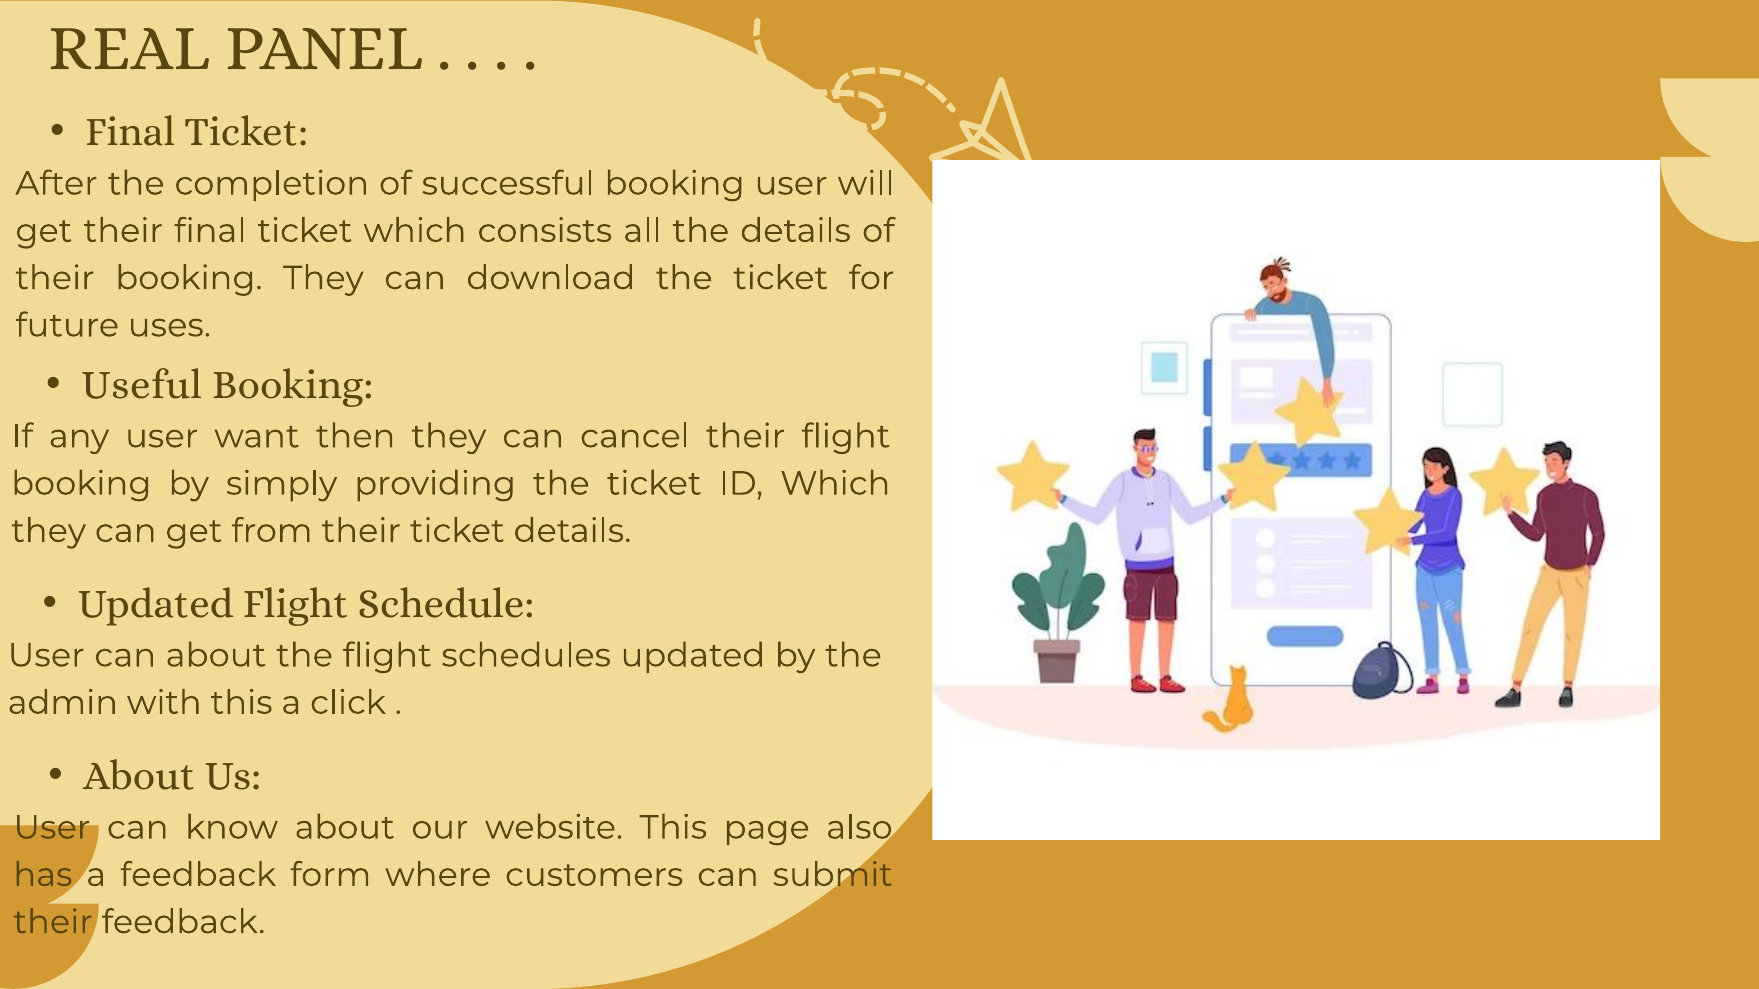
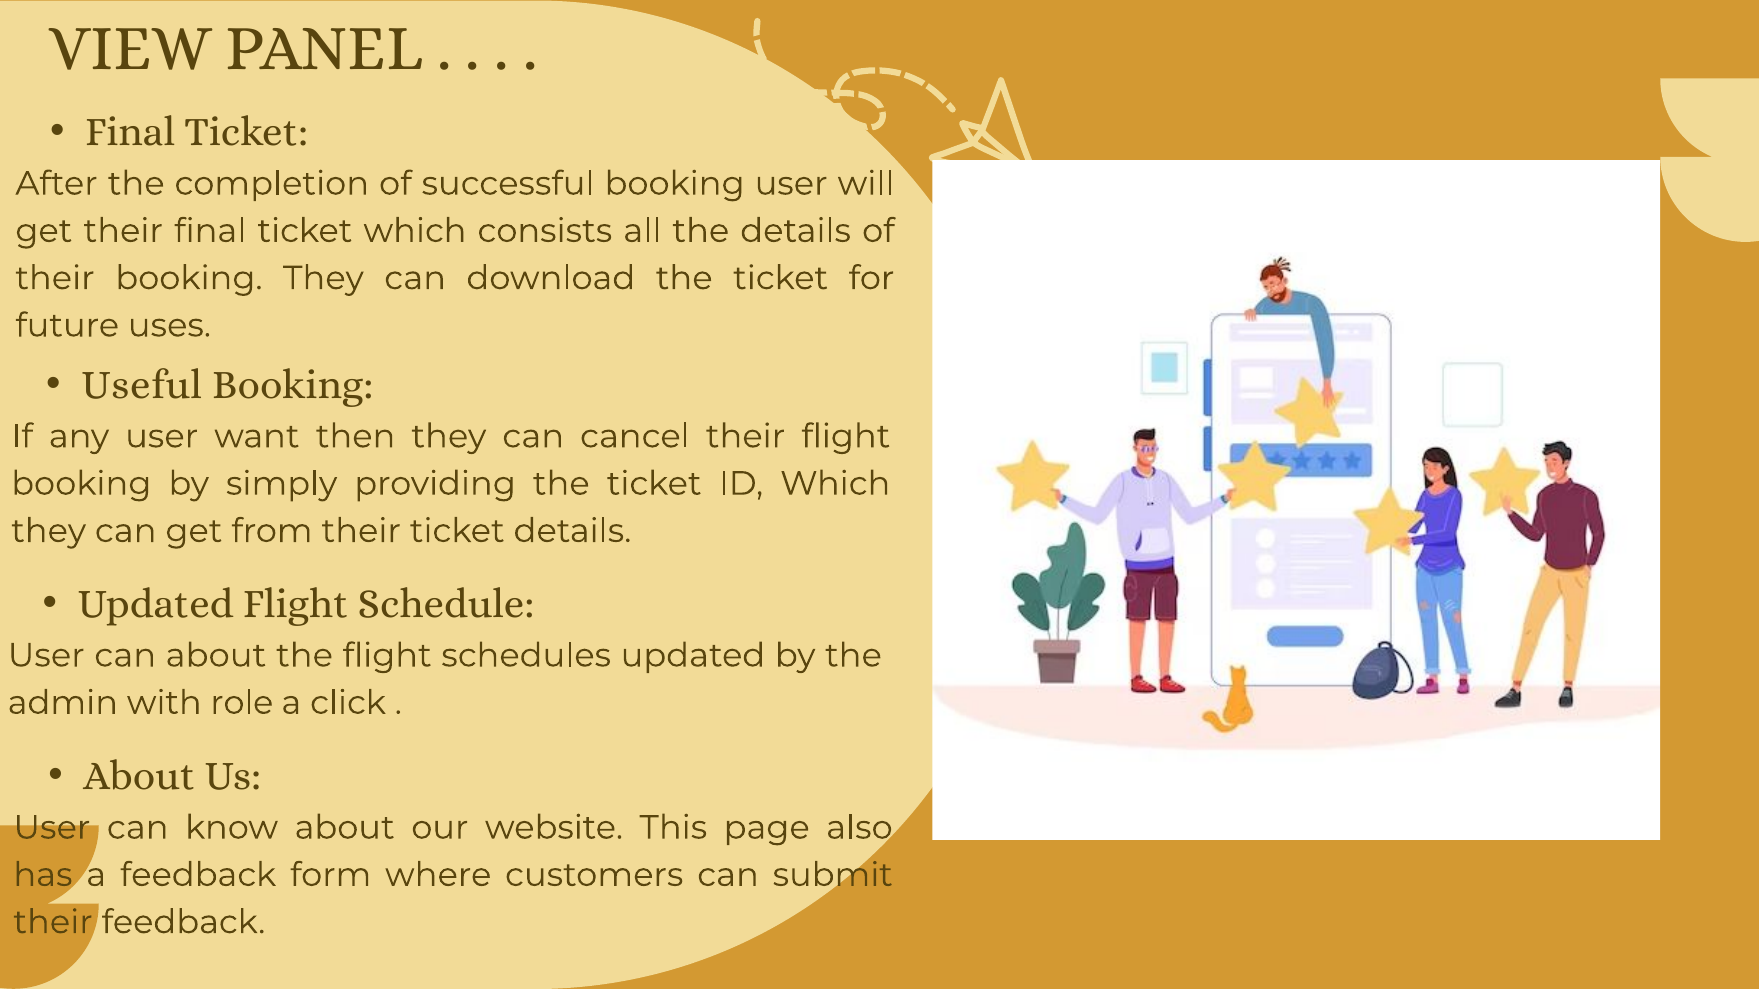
REAL: REAL -> VIEW (130, 48)
with this: this -> role (242, 703)
